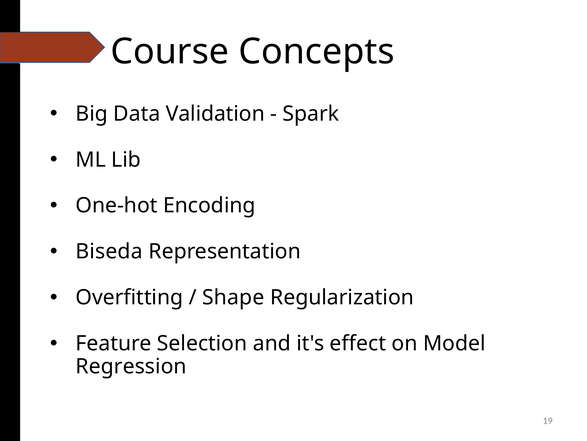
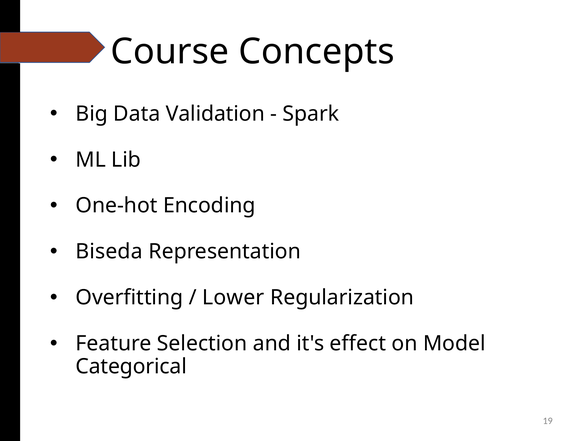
Shape: Shape -> Lower (233, 297)
Regression: Regression -> Categorical (131, 366)
